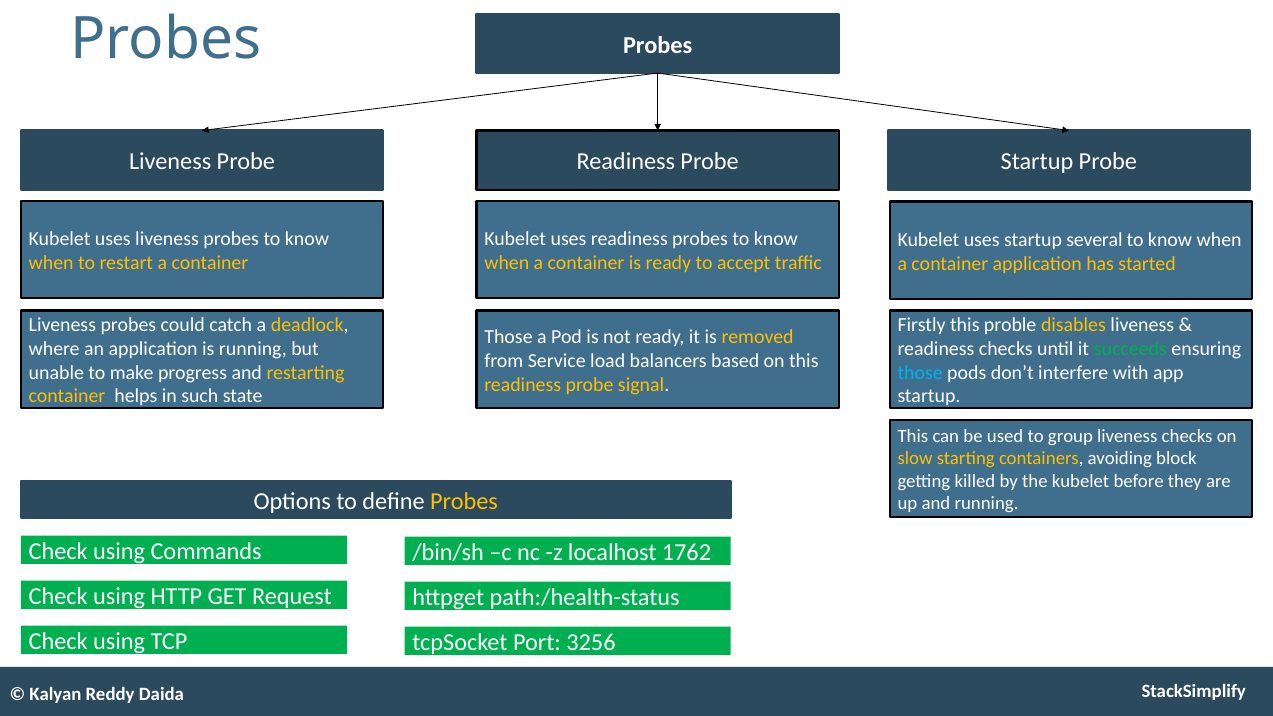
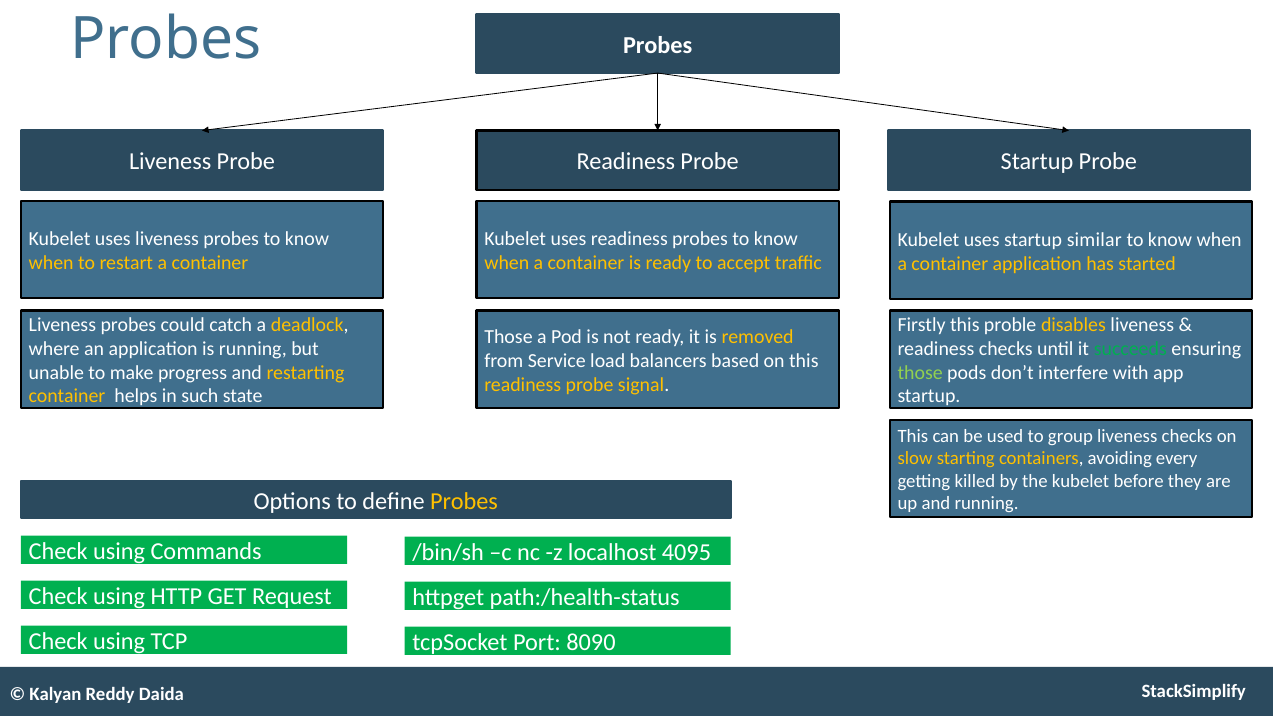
several: several -> similar (1094, 240)
those colour: light blue -> light green (920, 373)
block: block -> every (1177, 458)
1762: 1762 -> 4095 (686, 552)
3256: 3256 -> 8090 (591, 643)
